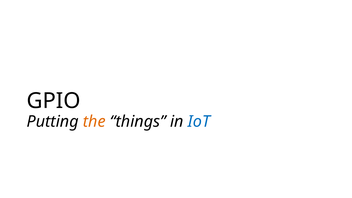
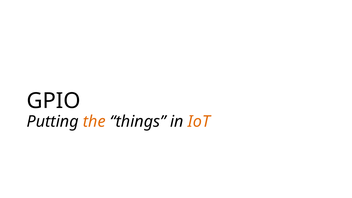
IoT colour: blue -> orange (199, 122)
